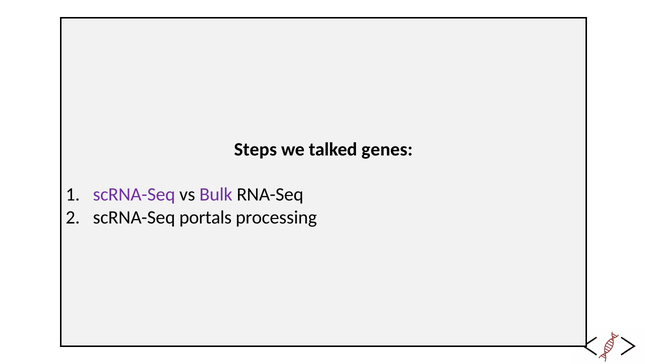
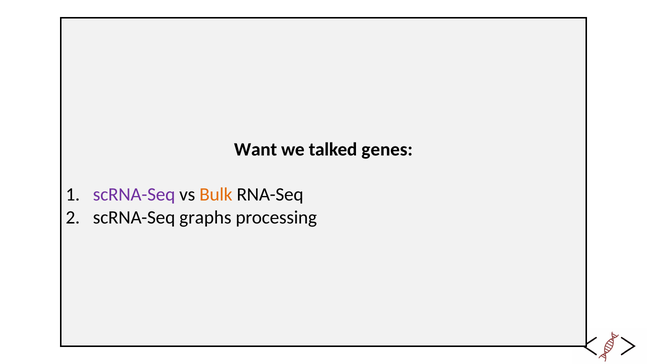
Steps: Steps -> Want (256, 149)
Bulk colour: purple -> orange (216, 195)
portals: portals -> graphs (205, 217)
